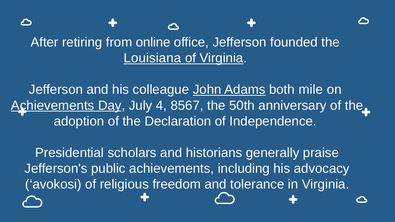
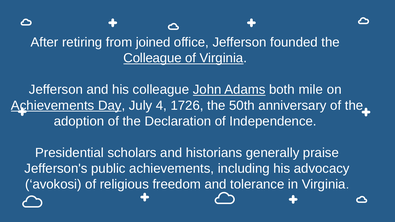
online: online -> joined (153, 42)
Louisiana: Louisiana -> Colleague (153, 58)
8567: 8567 -> 1726 (187, 106)
